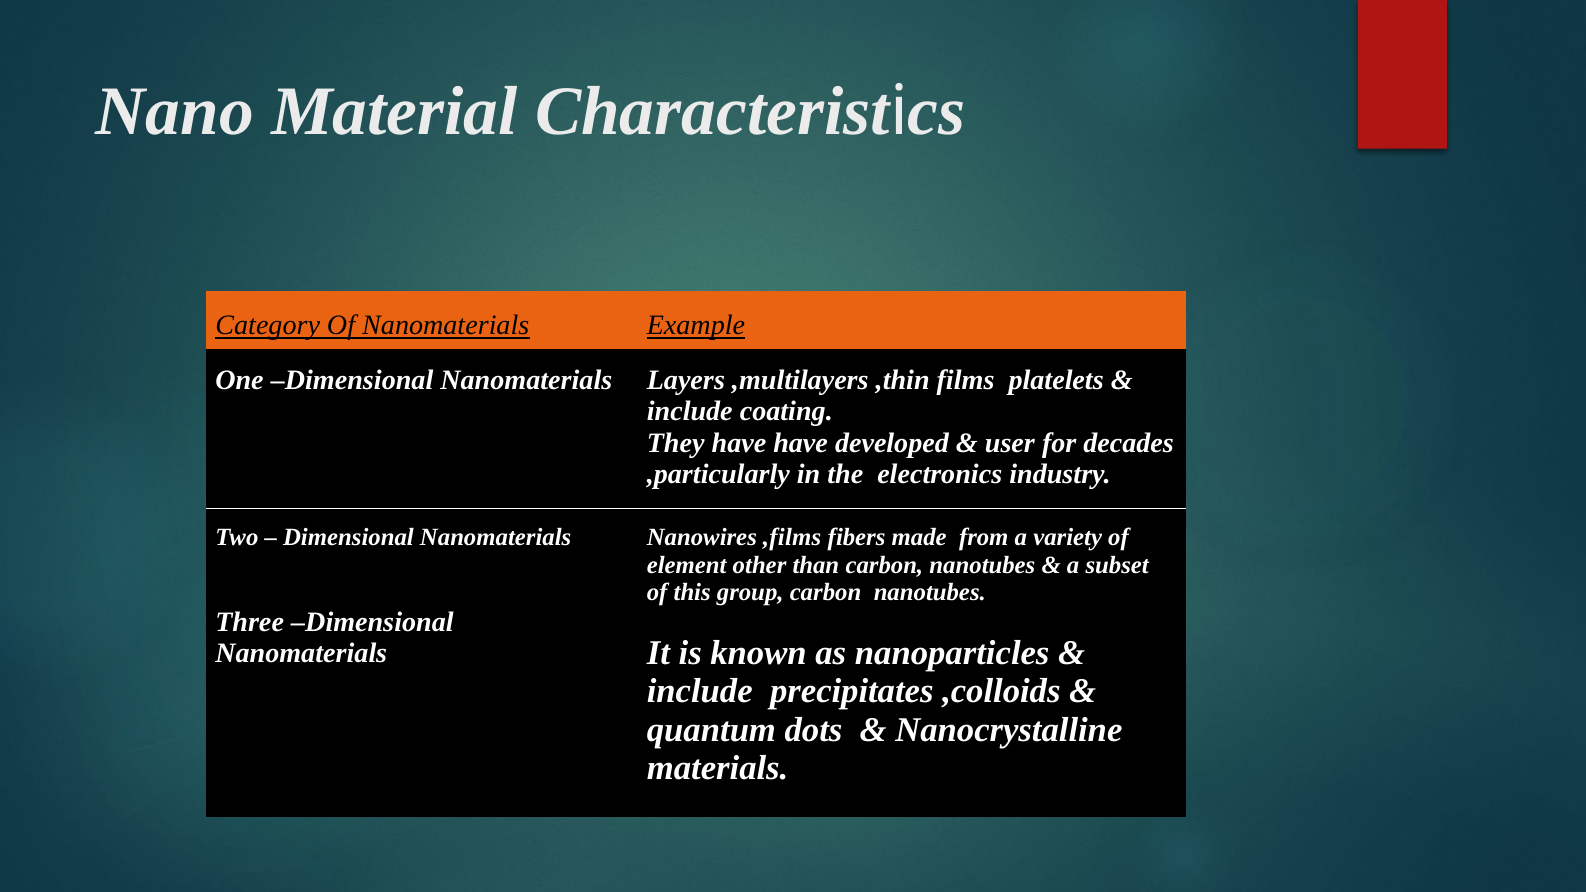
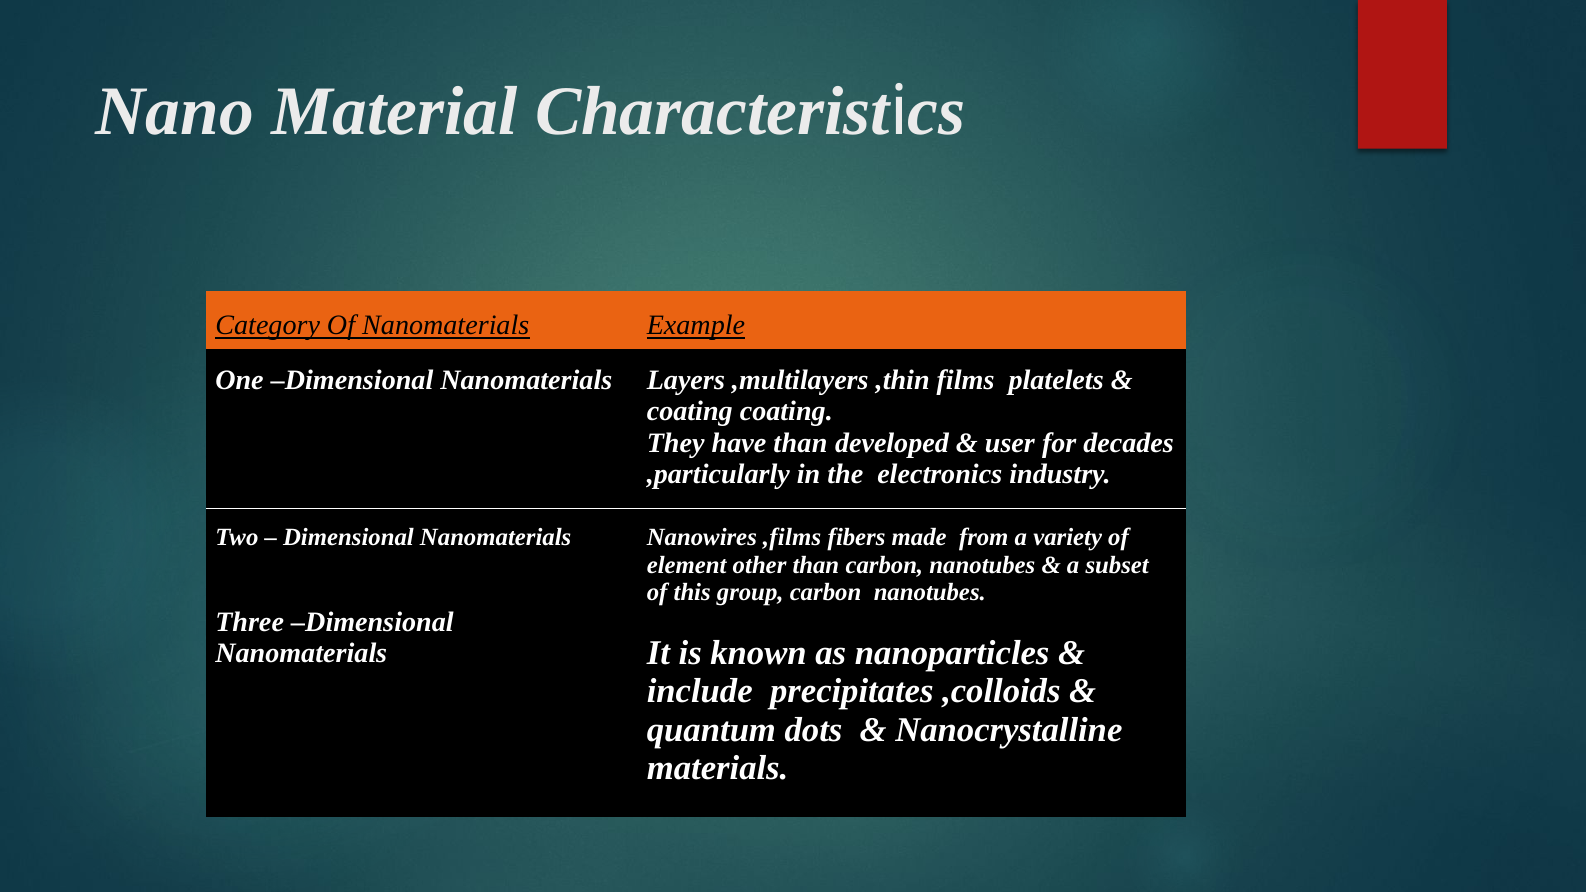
include: include -> coating (690, 412)
have have: have -> than (800, 443)
